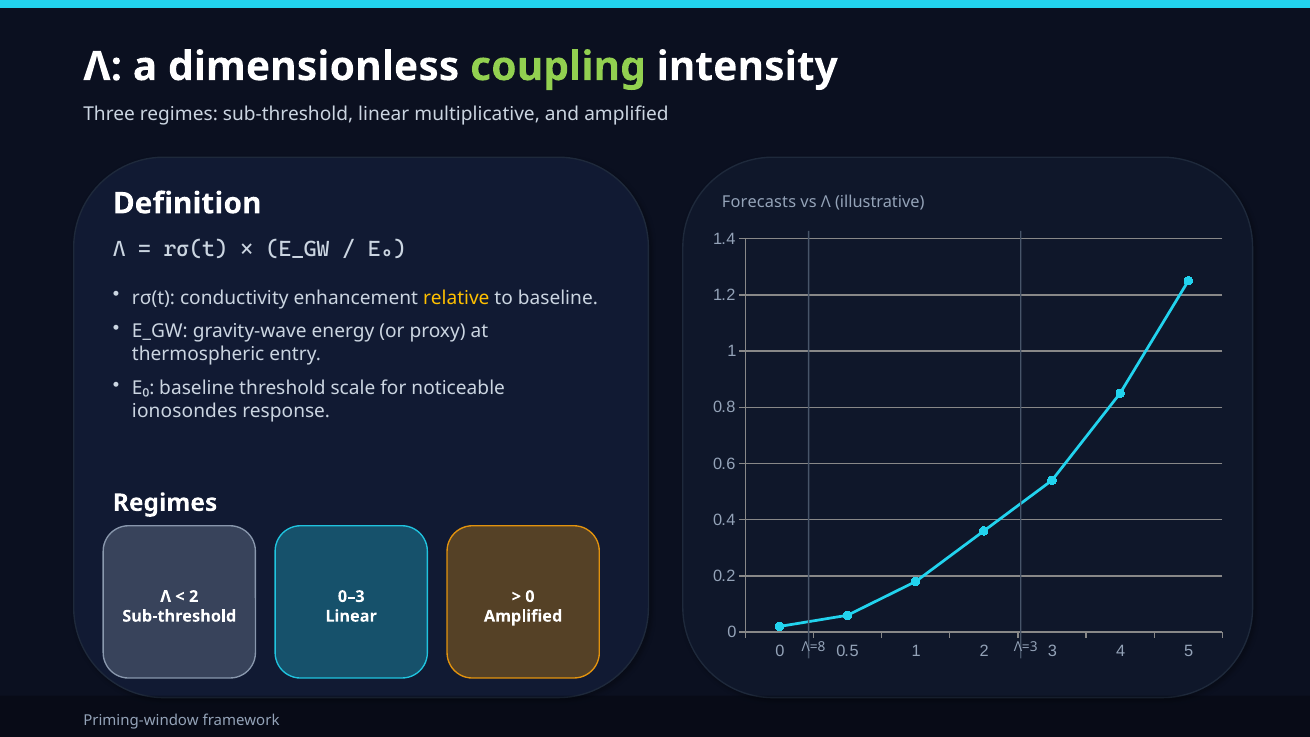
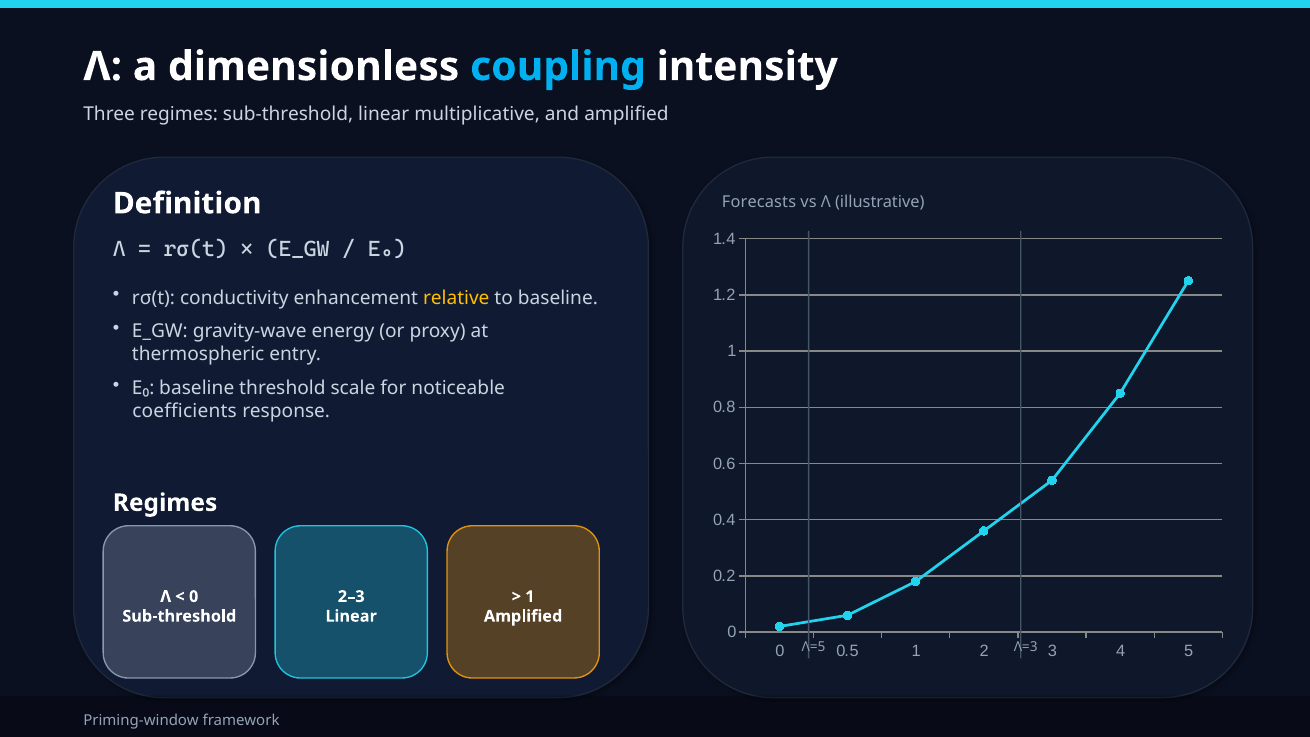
coupling colour: light green -> light blue (558, 67)
ionosondes: ionosondes -> coefficients (185, 411)
2: 2 -> 0 (194, 596)
0–3: 0–3 -> 2–3 (351, 596)
0: 0 -> 1 (530, 596)
Λ=8: Λ=8 -> Λ=5 (813, 647)
